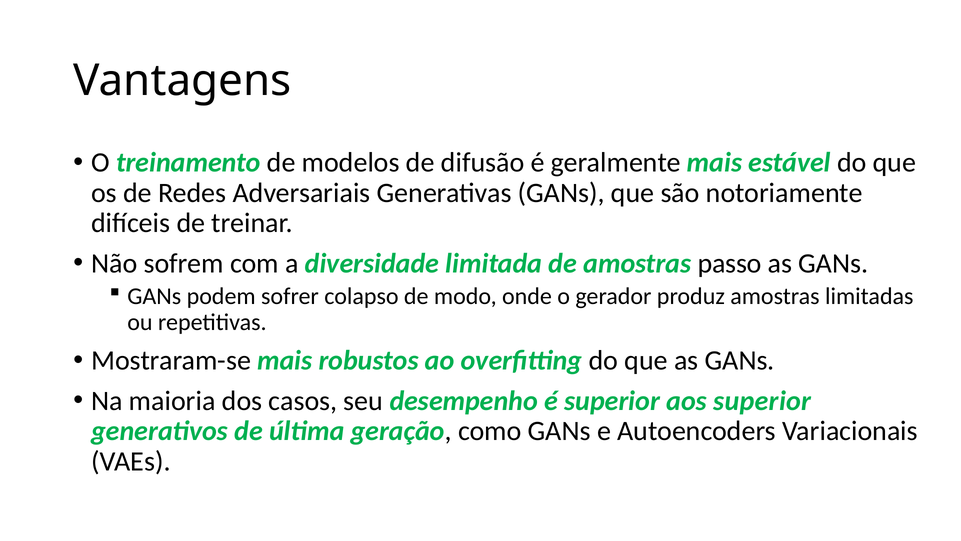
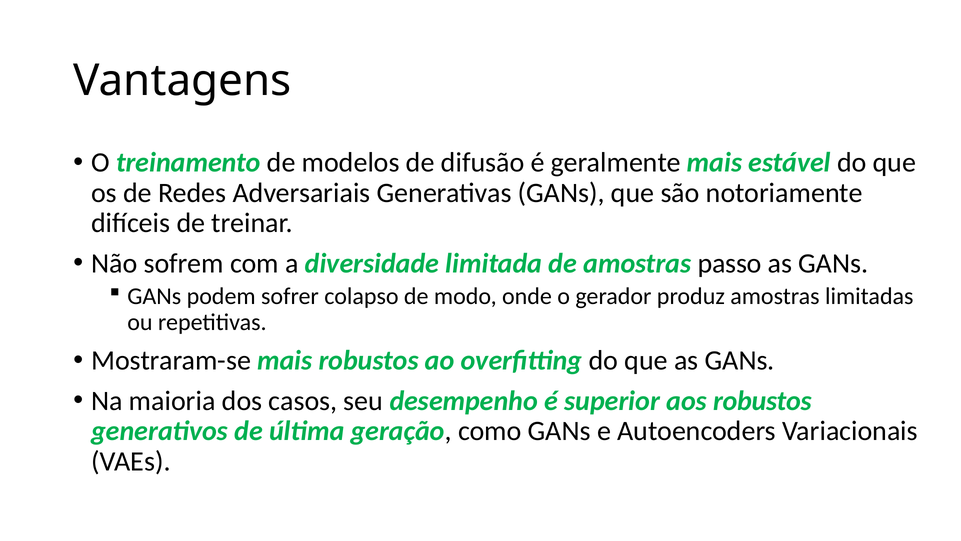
aos superior: superior -> robustos (763, 400)
